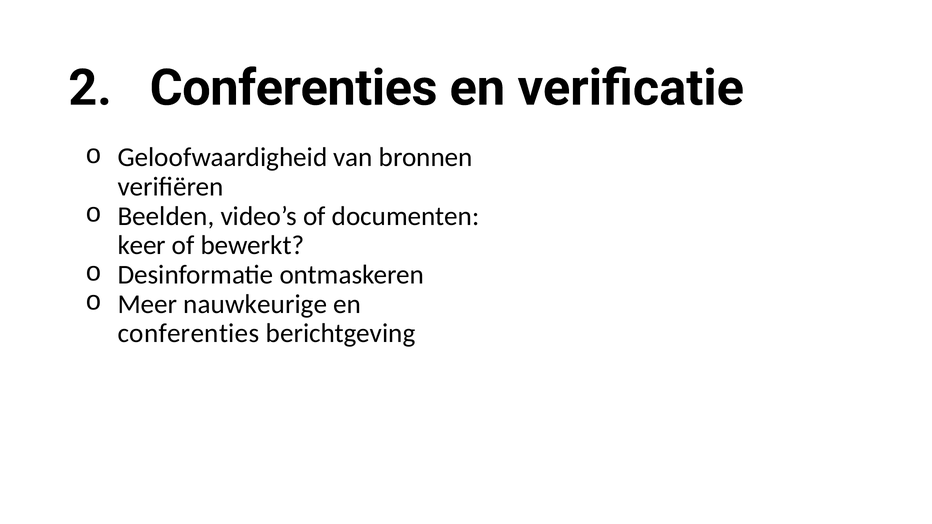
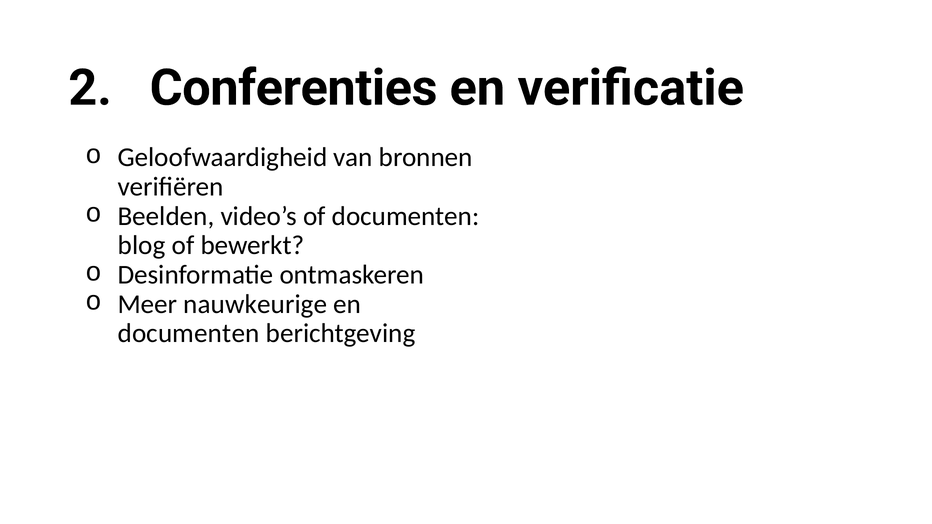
keer: keer -> blog (142, 246)
conferenties: conferenties -> documenten (189, 334)
